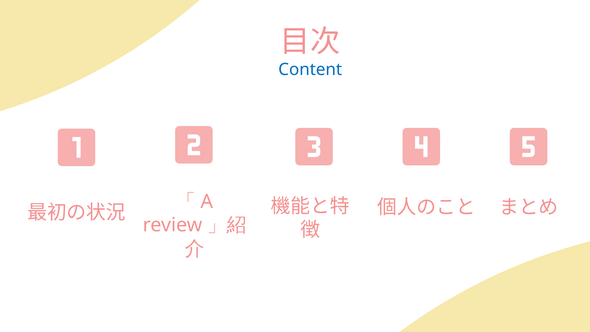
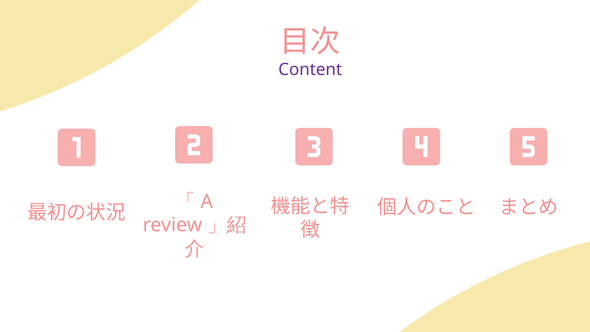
Content colour: blue -> purple (310, 69)
